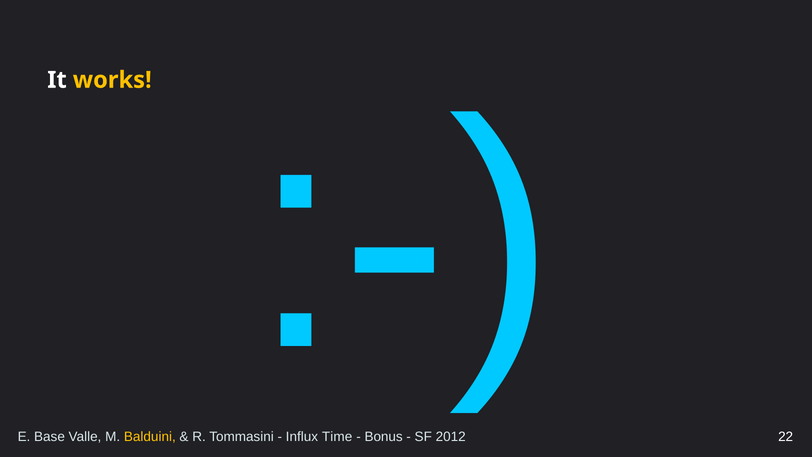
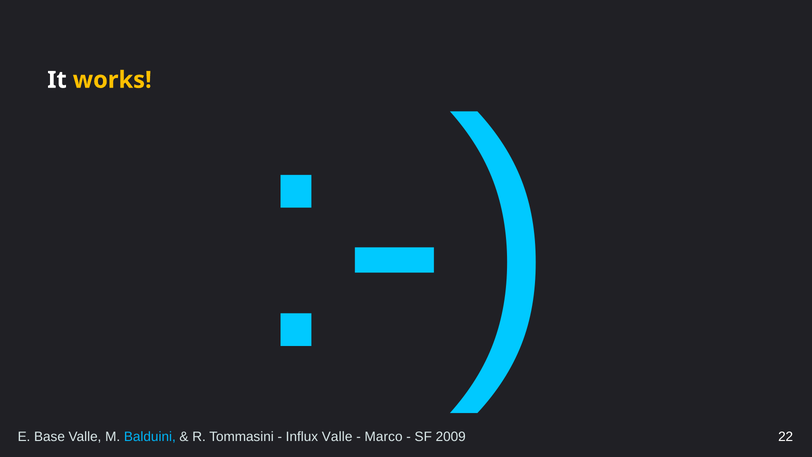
Balduini colour: yellow -> light blue (150, 437)
Influx Time: Time -> Valle (337, 437)
Bonus: Bonus -> Marco (384, 437)
2012: 2012 -> 2009 (451, 437)
